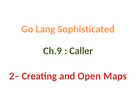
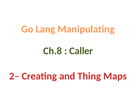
Sophisticated: Sophisticated -> Manipulating (86, 29)
Ch.9: Ch.9 -> Ch.8 (53, 51)
Open: Open -> Thing (89, 76)
